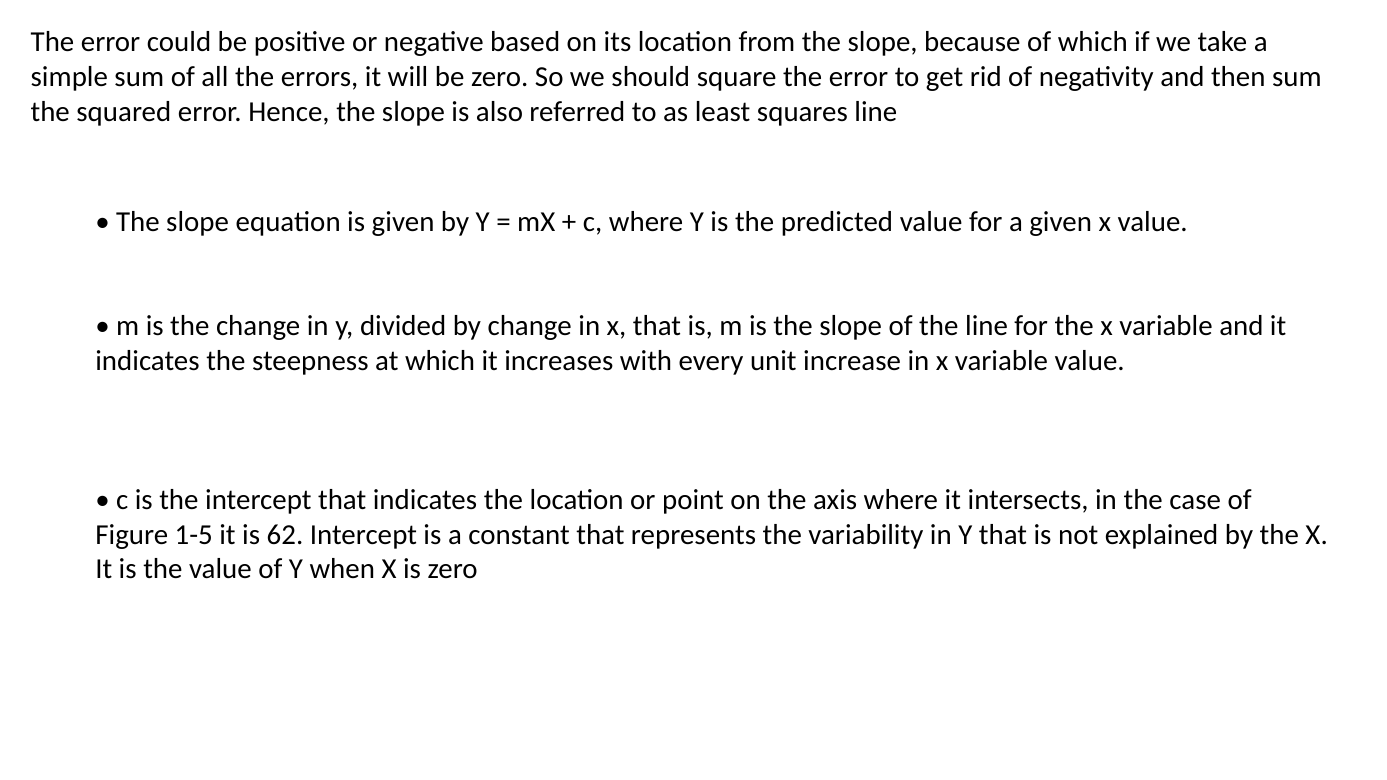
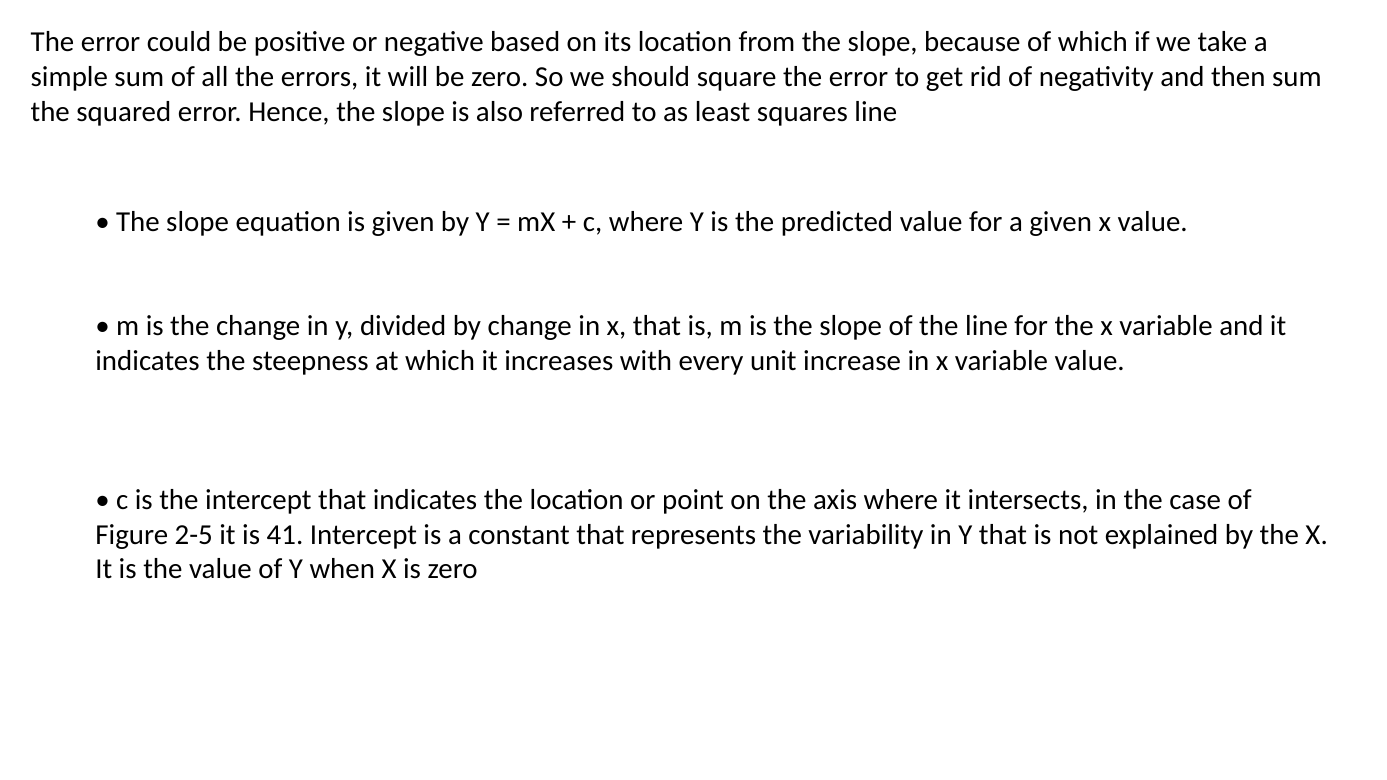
1-5: 1-5 -> 2-5 (194, 535)
62: 62 -> 41 (285, 535)
